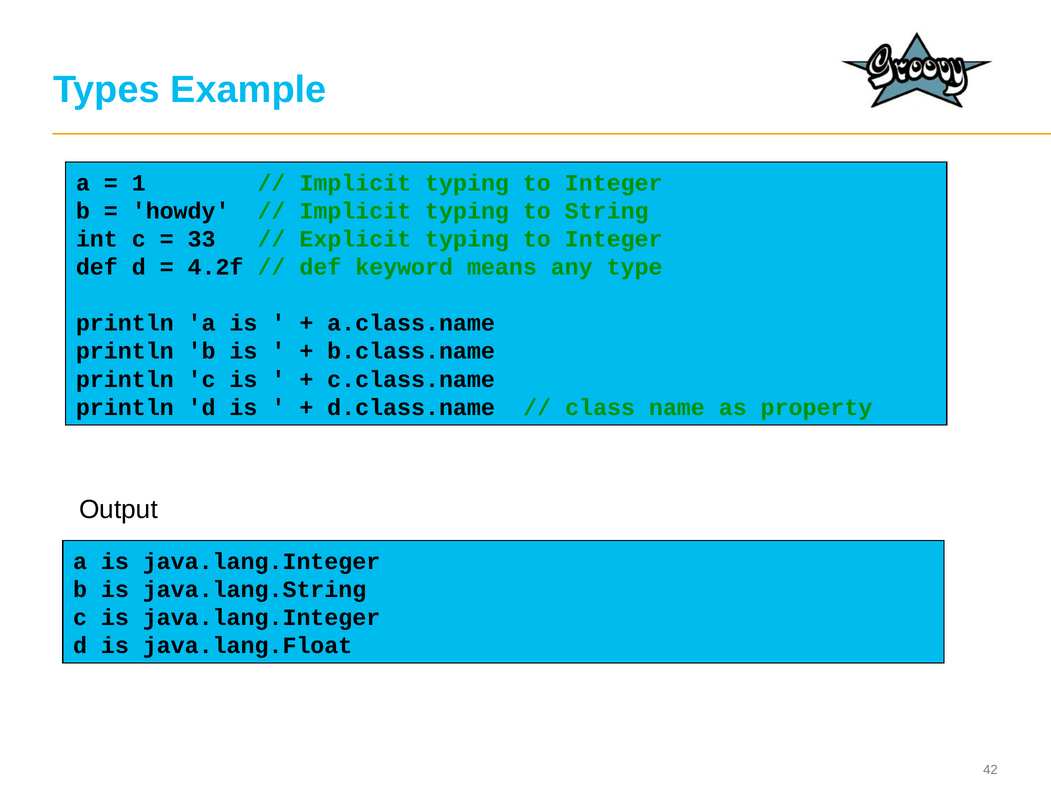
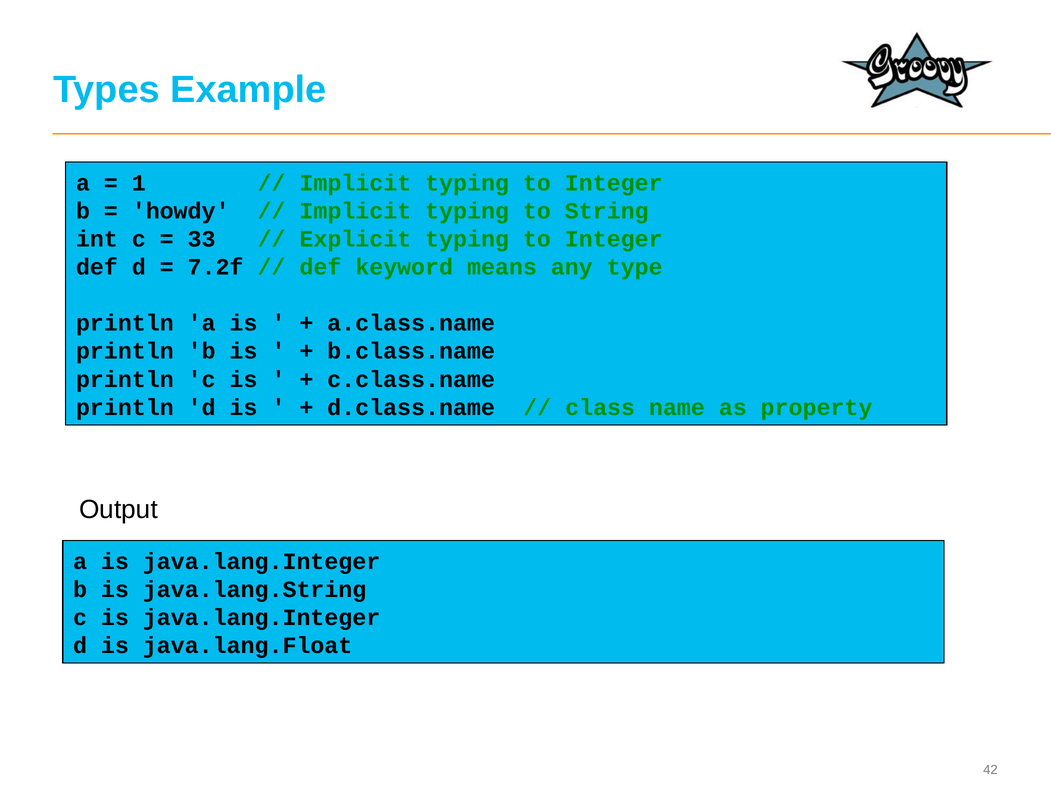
4.2f: 4.2f -> 7.2f (216, 267)
